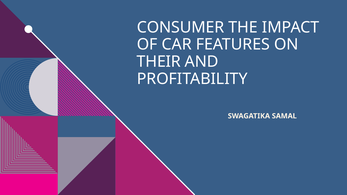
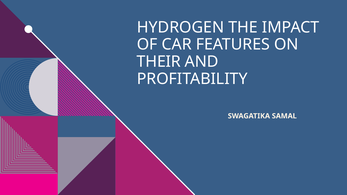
CONSUMER: CONSUMER -> HYDROGEN (180, 27)
